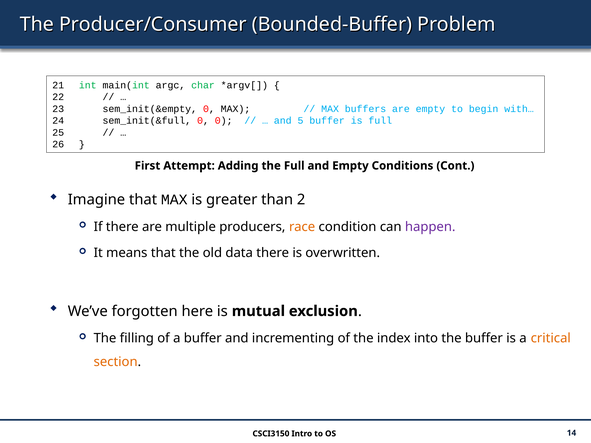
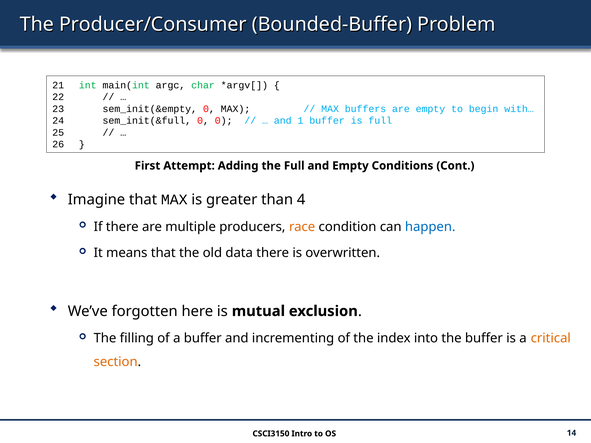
5: 5 -> 1 (300, 121)
2: 2 -> 4 (301, 200)
happen colour: purple -> blue (430, 227)
